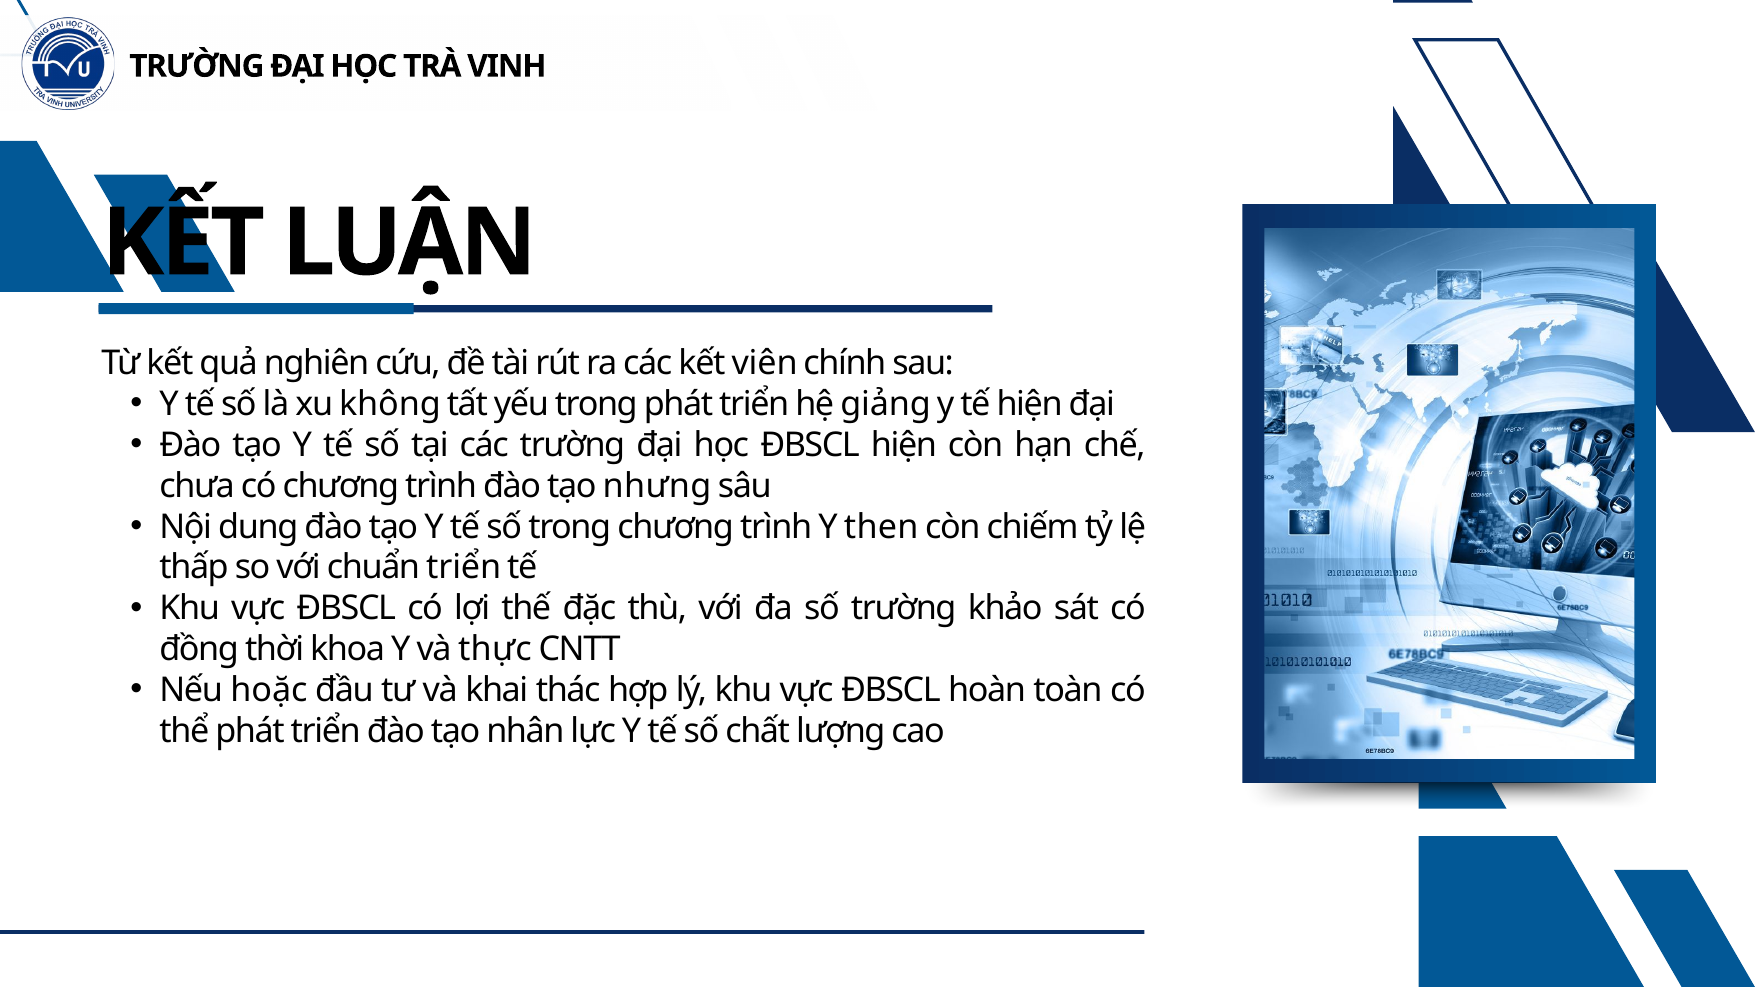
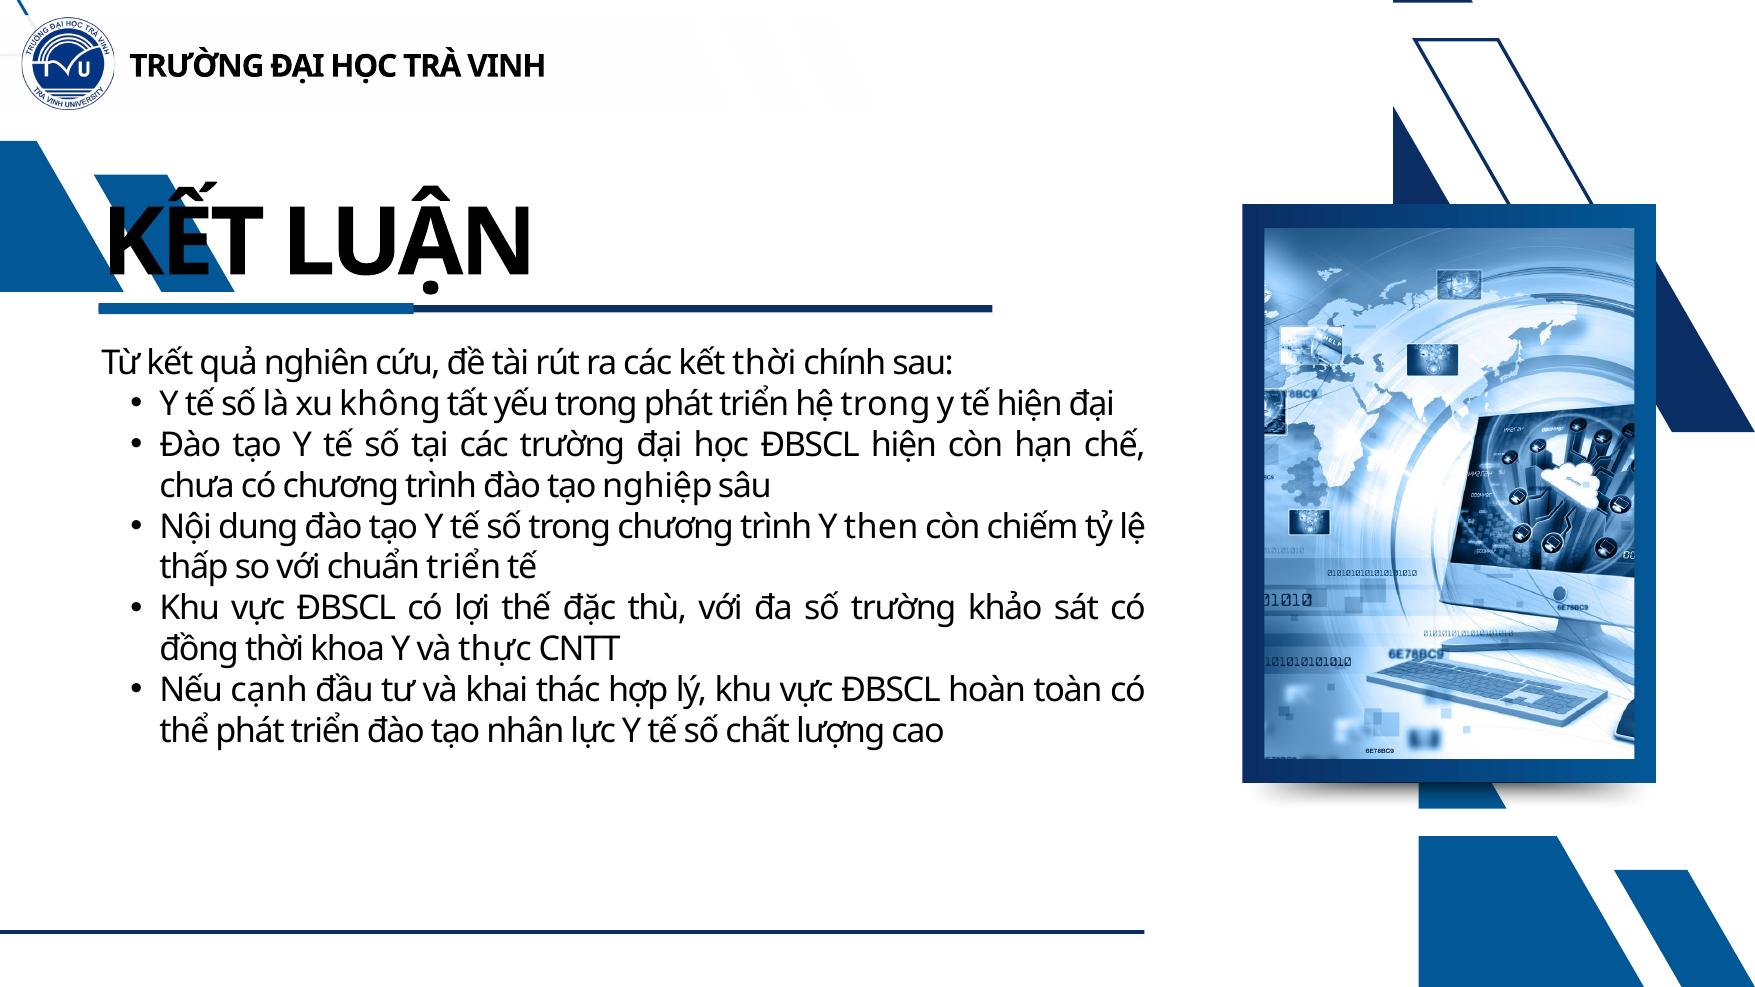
kết viên: viên -> thời (764, 363)
hệ giảng: giảng -> trong (885, 404)
nhưng: nhưng -> nghiệp (657, 486)
hoặc: hoặc -> cạnh (269, 691)
